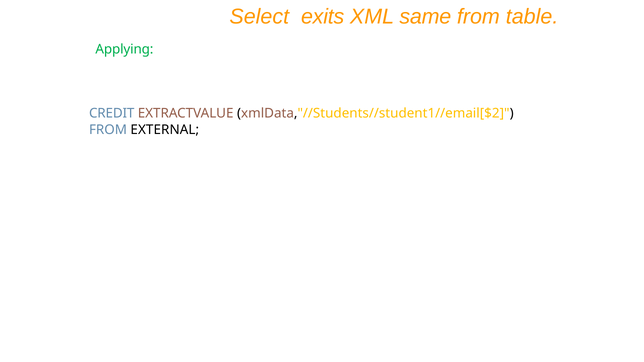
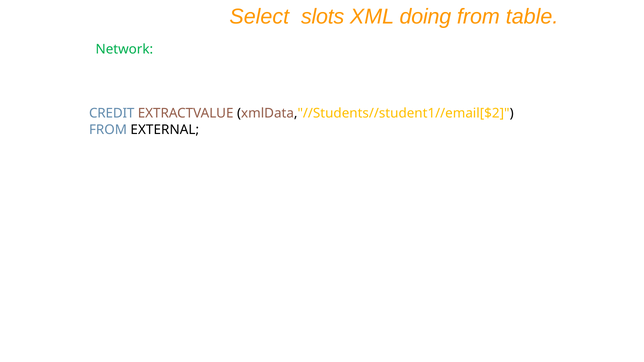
exits: exits -> slots (323, 17)
same: same -> doing (425, 17)
Applying: Applying -> Network (124, 49)
